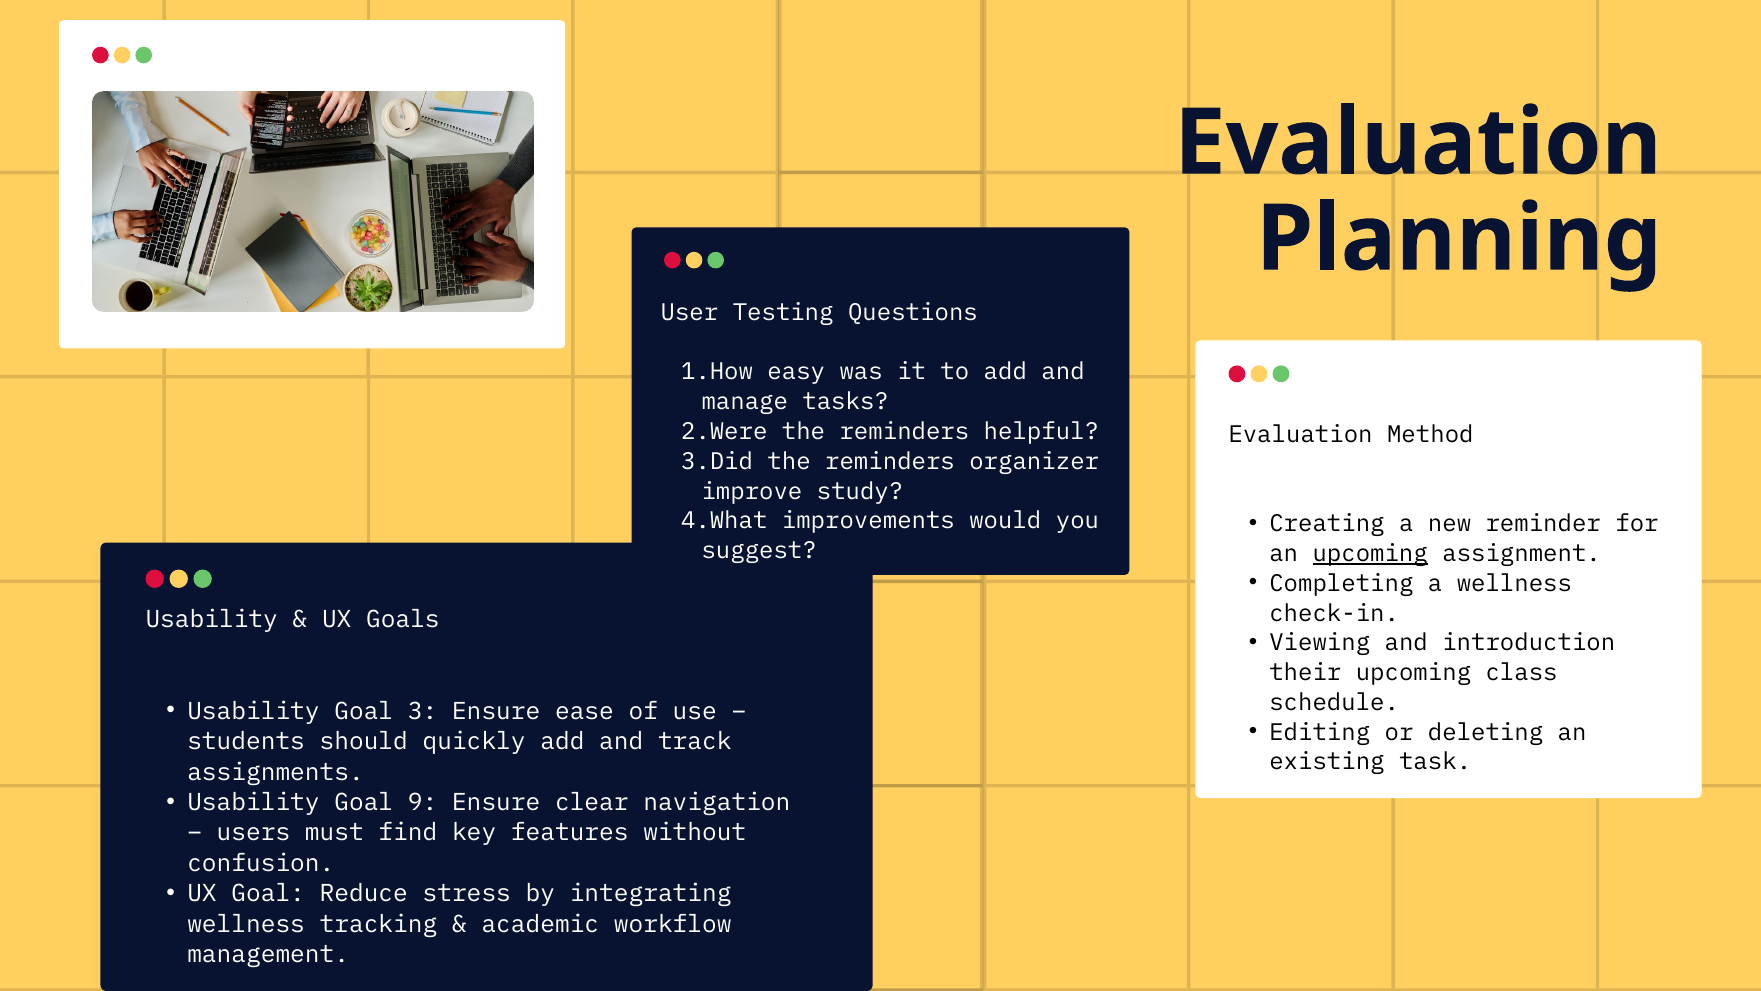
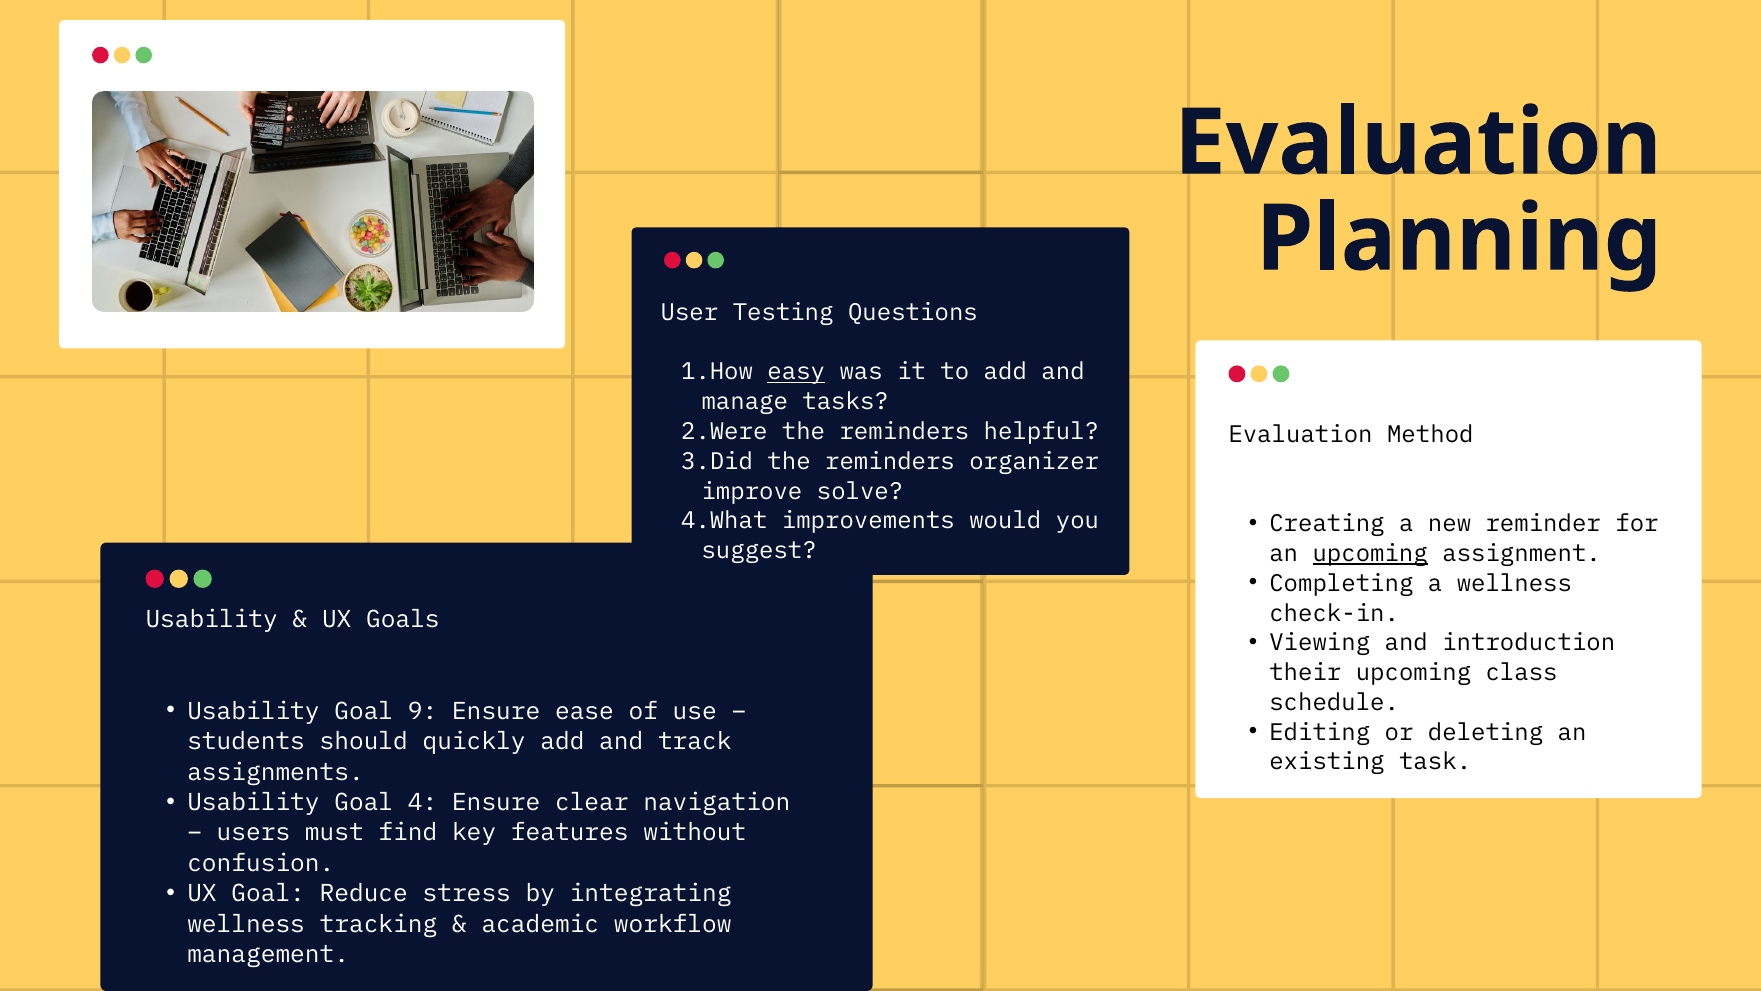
easy underline: none -> present (796, 372)
study: study -> solve (860, 491)
3: 3 -> 9 (423, 711)
9: 9 -> 4 (423, 802)
